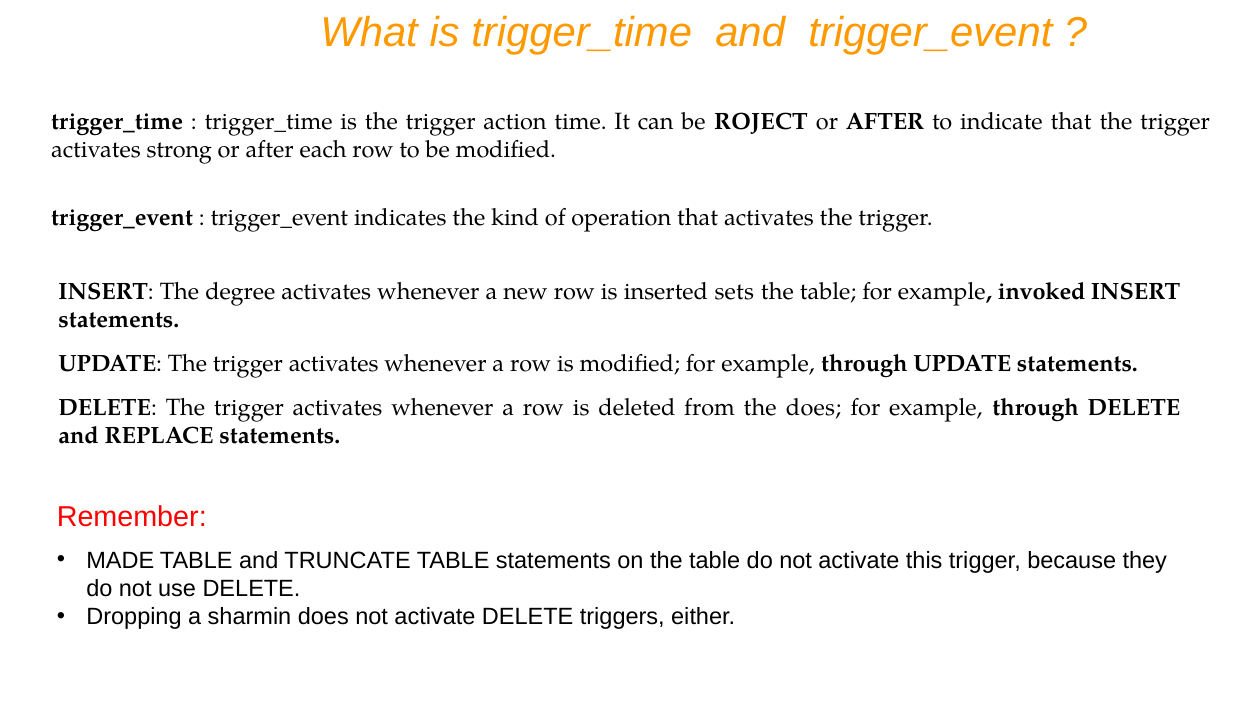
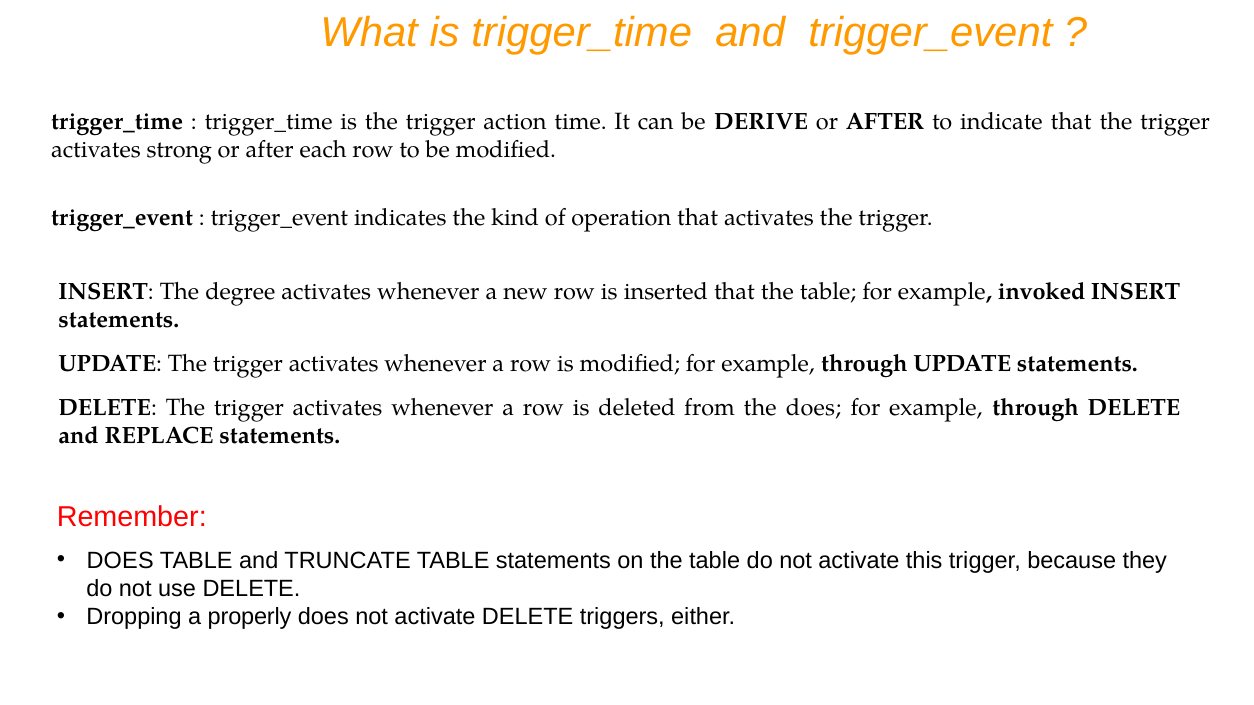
ROJECT: ROJECT -> DERIVE (761, 121)
inserted sets: sets -> that (734, 292)
MADE: MADE -> DOES (120, 561)
sharmin: sharmin -> properly (250, 617)
